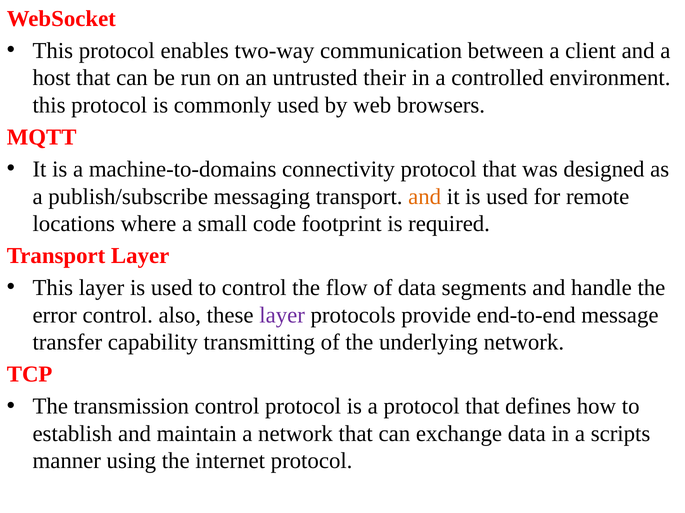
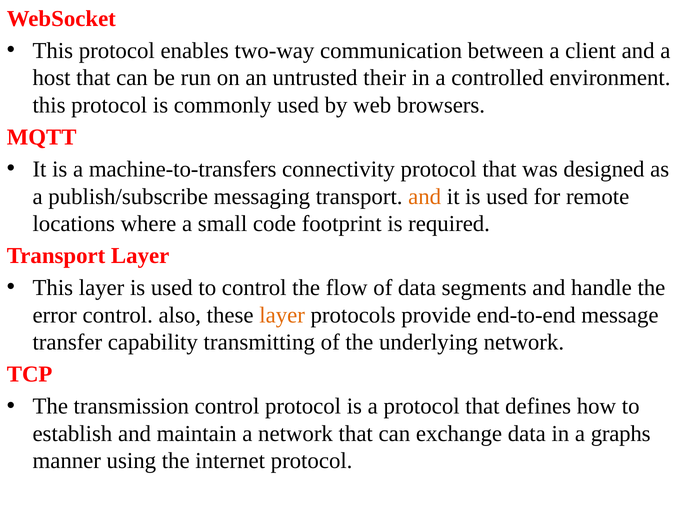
machine-to-domains: machine-to-domains -> machine-to-transfers (183, 169)
layer colour: purple -> orange (282, 316)
scripts: scripts -> graphs (621, 434)
